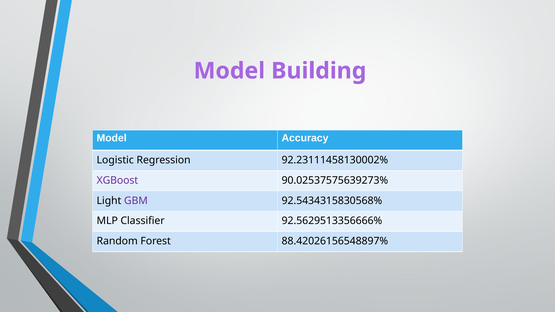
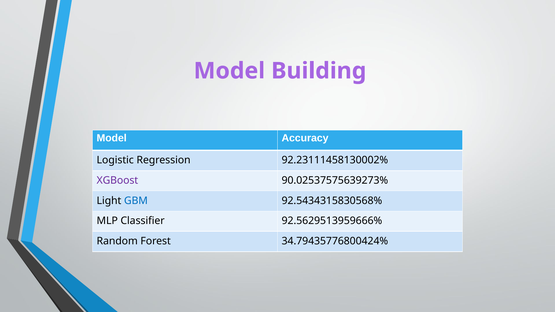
GBM colour: purple -> blue (136, 201)
92.5629513356666%: 92.5629513356666% -> 92.5629513959666% (332, 221)
88.42026156548897%: 88.42026156548897% -> 34.79435776800424% (335, 241)
